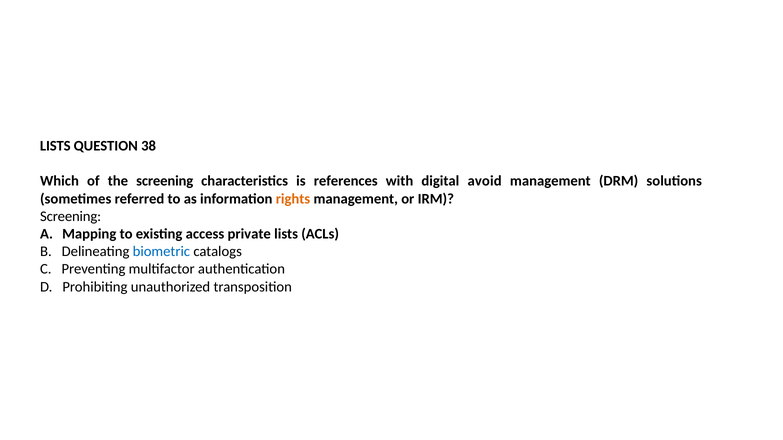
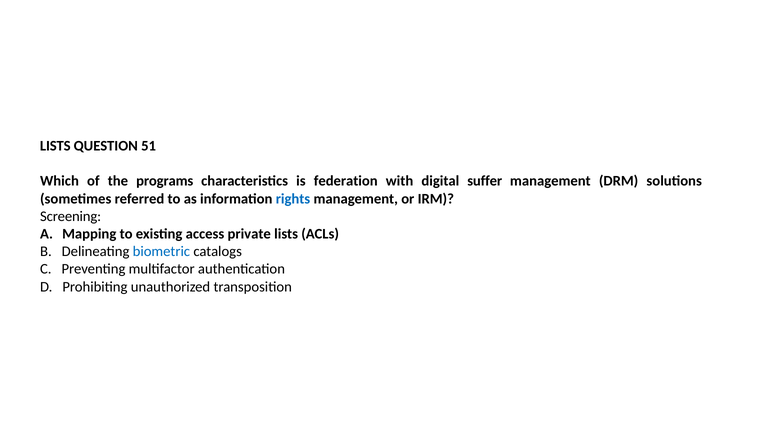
38: 38 -> 51 (149, 146)
the screening: screening -> programs (165, 181)
references: references -> federation (346, 181)
avoid: avoid -> suffer (485, 181)
rights colour: orange -> blue (293, 199)
